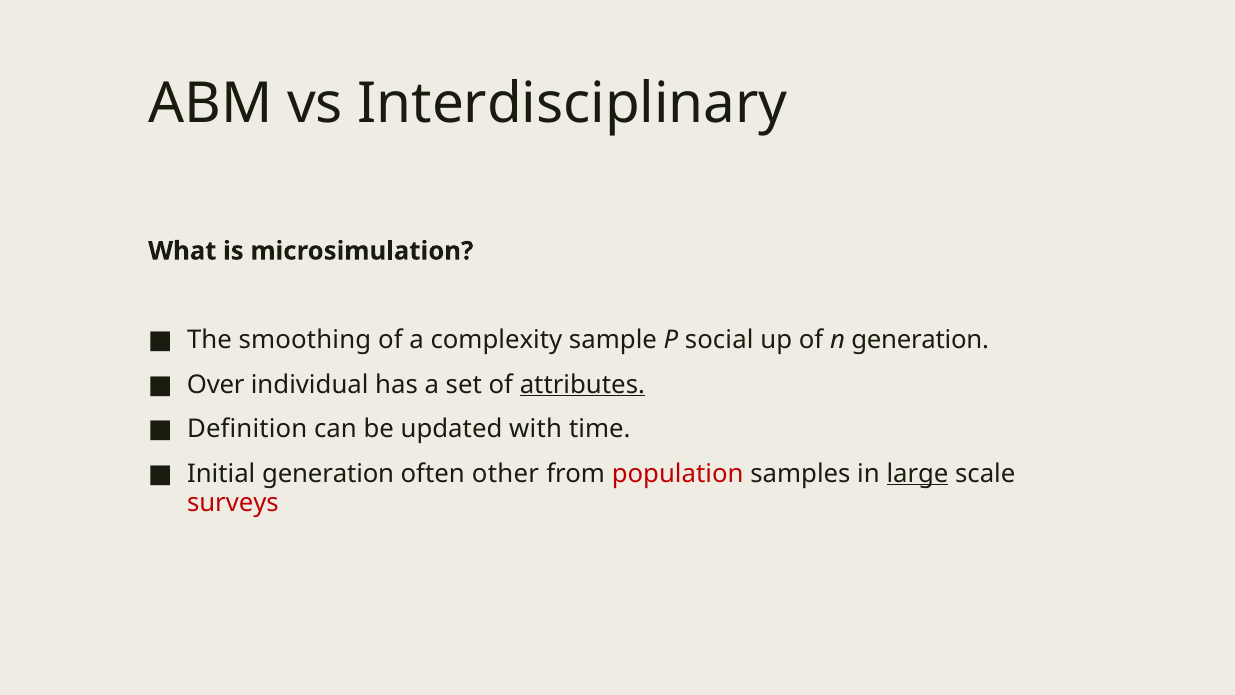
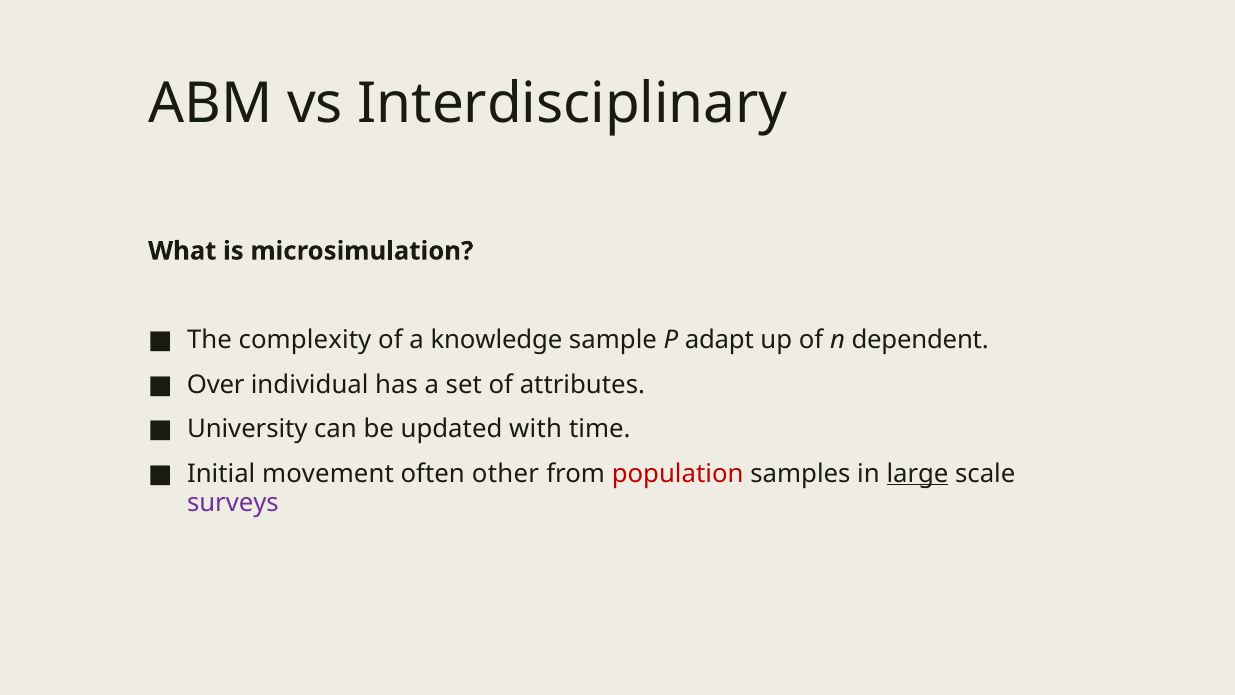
smoothing: smoothing -> complexity (305, 340)
complexity: complexity -> knowledge (496, 340)
social: social -> adapt (719, 340)
n generation: generation -> dependent (920, 340)
attributes underline: present -> none (582, 384)
Definition: Definition -> University (247, 429)
Initial generation: generation -> movement (328, 473)
surveys colour: red -> purple (233, 502)
